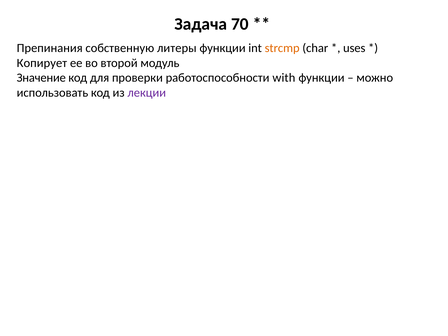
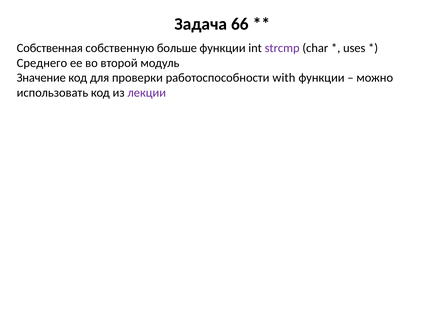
70: 70 -> 66 (240, 24)
Препинания: Препинания -> Собственная (50, 48)
литеры: литеры -> больше (177, 48)
strcmp colour: orange -> purple (282, 48)
Копирует: Копирует -> Среднего (42, 63)
